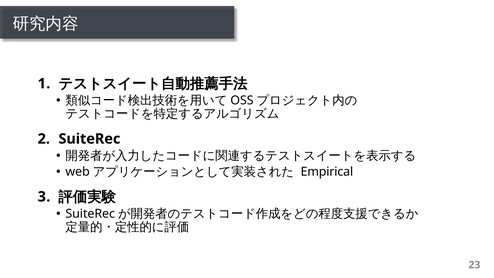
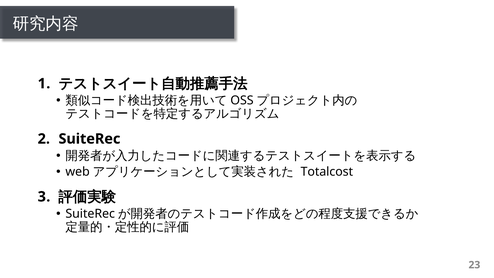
Empirical: Empirical -> Totalcost (327, 172)
